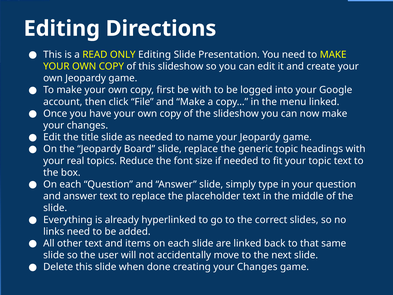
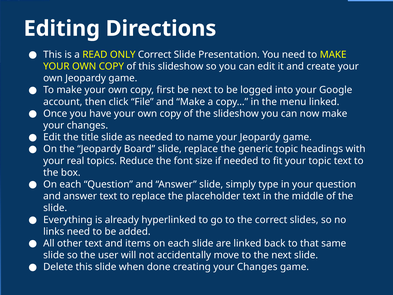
ONLY Editing: Editing -> Correct (155, 55)
be with: with -> next (202, 90)
